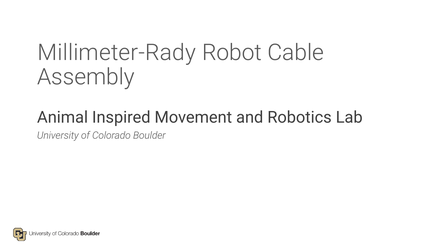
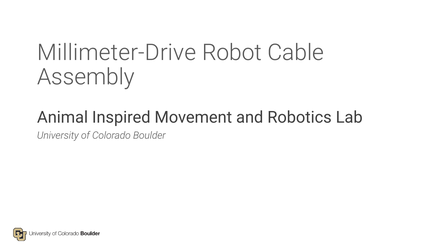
Millimeter-Rady: Millimeter-Rady -> Millimeter-Drive (117, 52)
